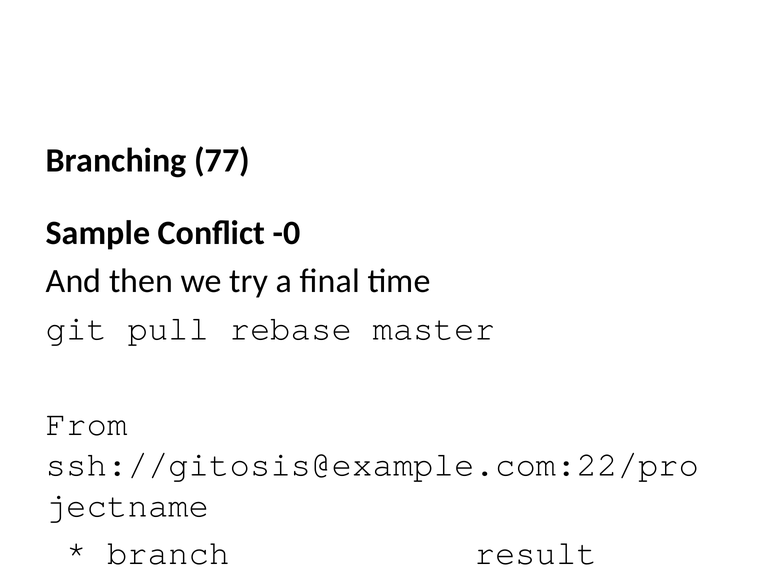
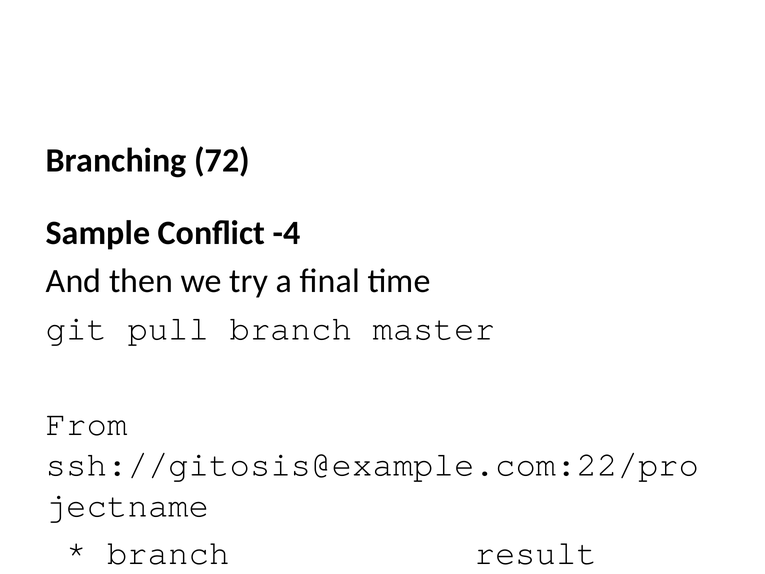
77: 77 -> 72 (222, 160)
-0: -0 -> -4 (287, 233)
pull rebase: rebase -> branch (291, 328)
